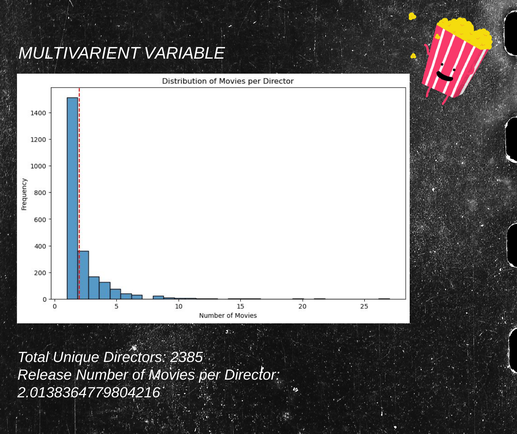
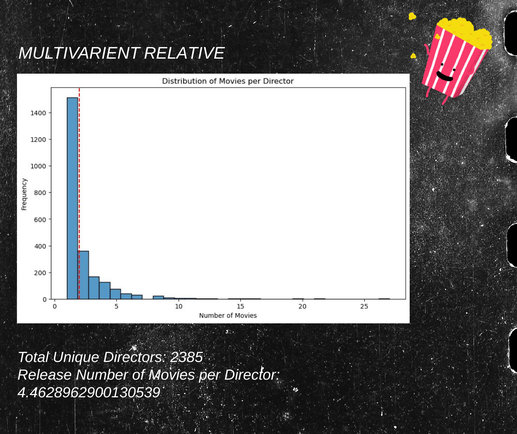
VARIABLE: VARIABLE -> RELATIVE (184, 53)
2.0138364779804216: 2.0138364779804216 -> 4.4628962900130539 (89, 392)
